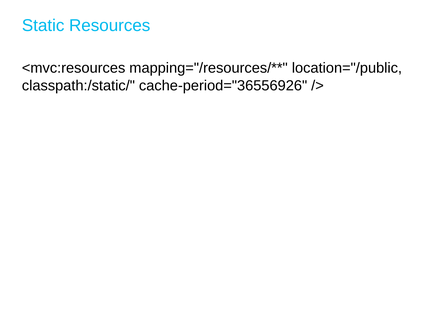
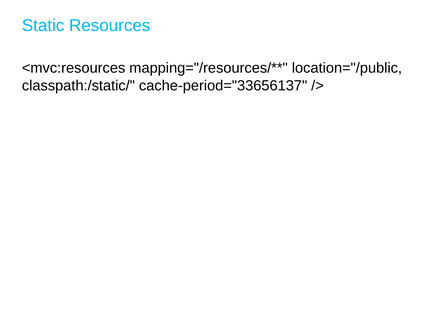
cache-period="36556926: cache-period="36556926 -> cache-period="33656137 (223, 85)
